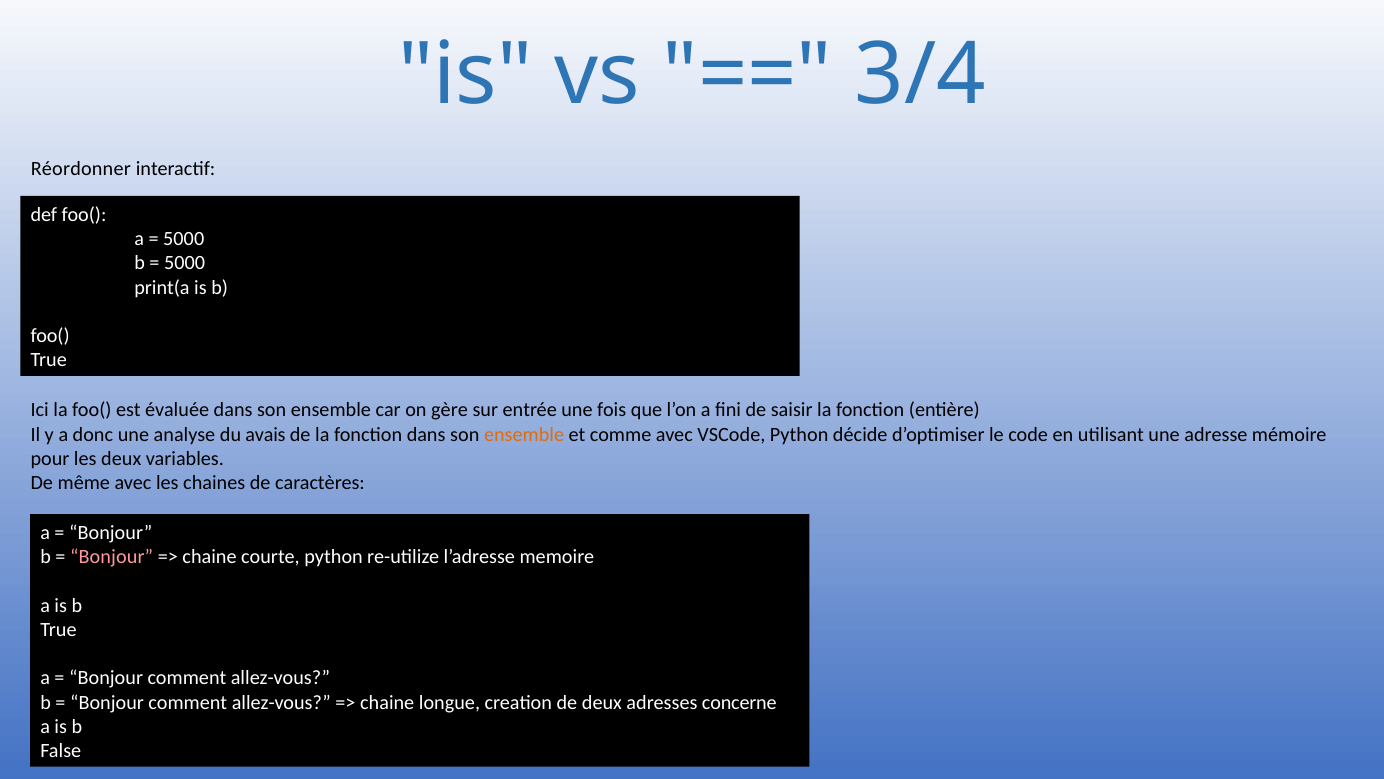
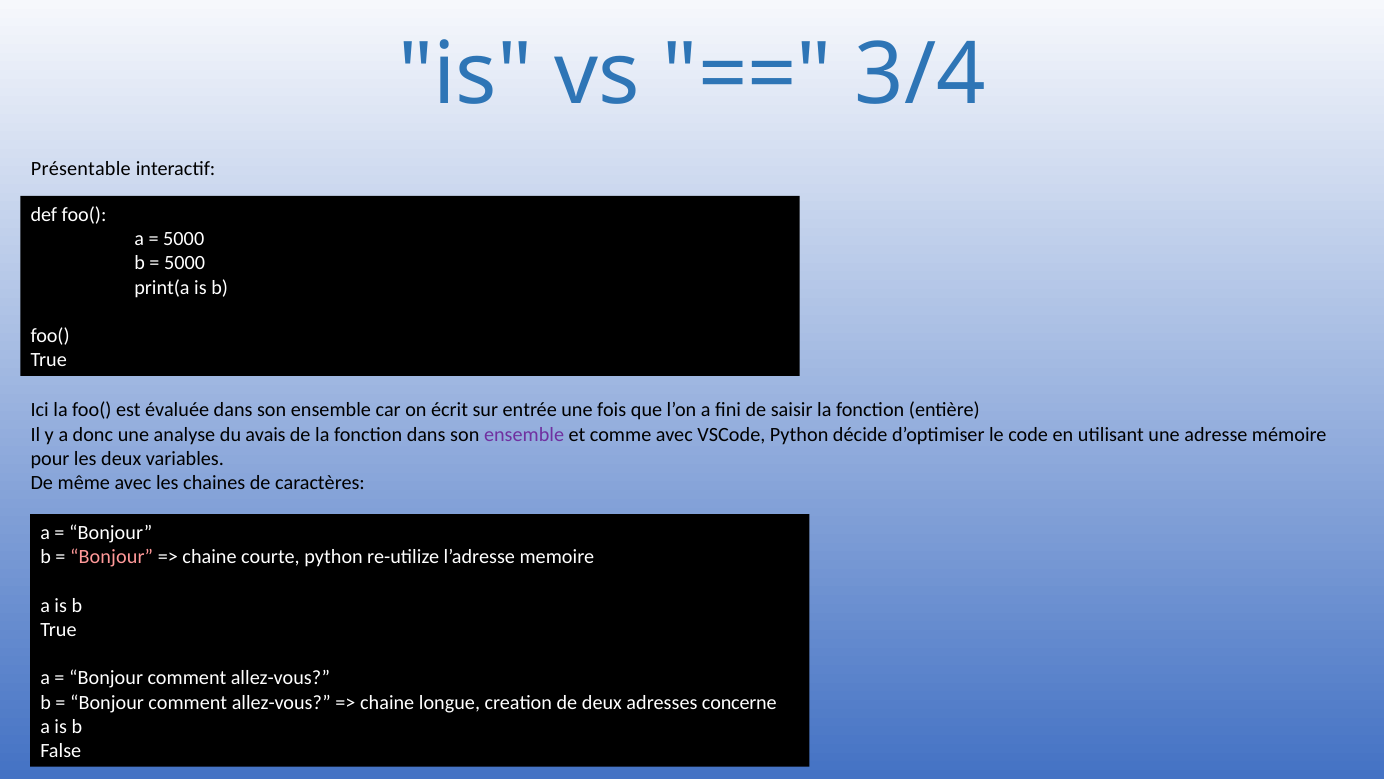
Réordonner: Réordonner -> Présentable (81, 169)
gère: gère -> écrit (450, 410)
ensemble colour: orange -> purple (524, 434)
